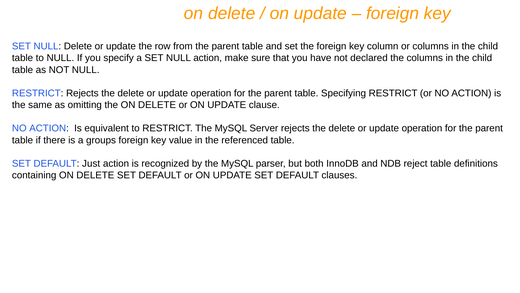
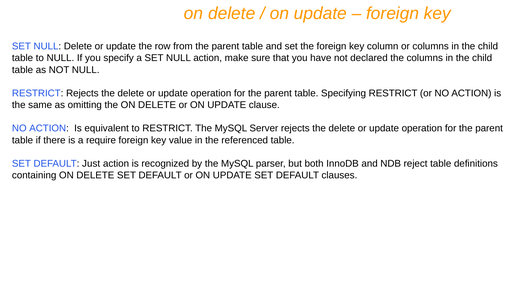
groups: groups -> require (101, 140)
